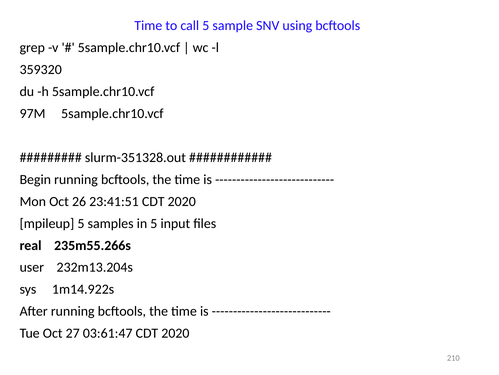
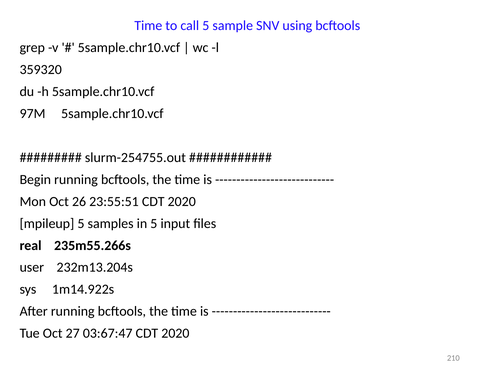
slurm-351328.out: slurm-351328.out -> slurm-254755.out (135, 157)
23:41:51: 23:41:51 -> 23:55:51 (114, 201)
03:61:47: 03:61:47 -> 03:67:47 (108, 333)
